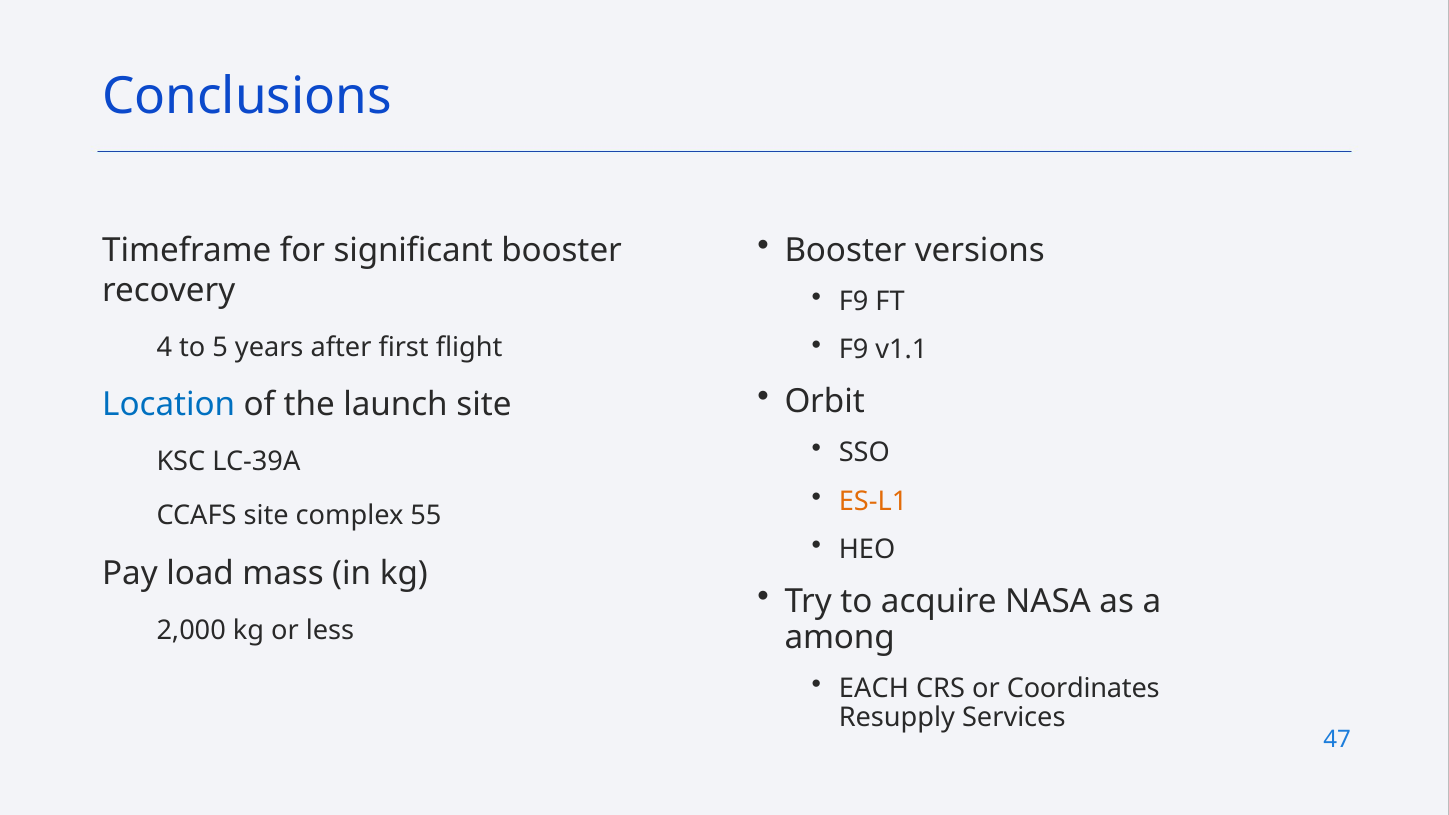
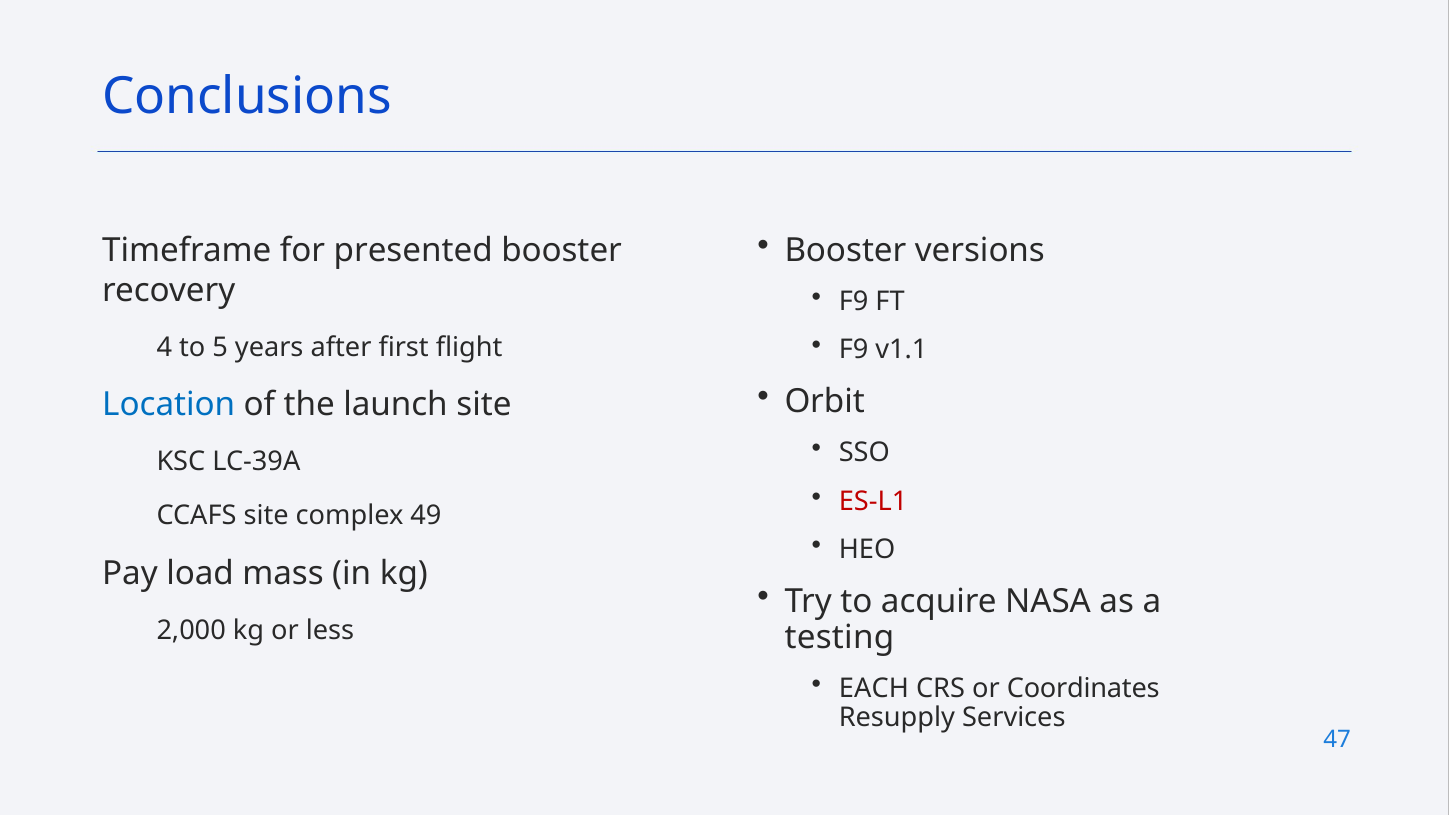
significant: significant -> presented (413, 250)
ES-L1 colour: orange -> red (873, 501)
55: 55 -> 49 (426, 515)
among: among -> testing (839, 638)
